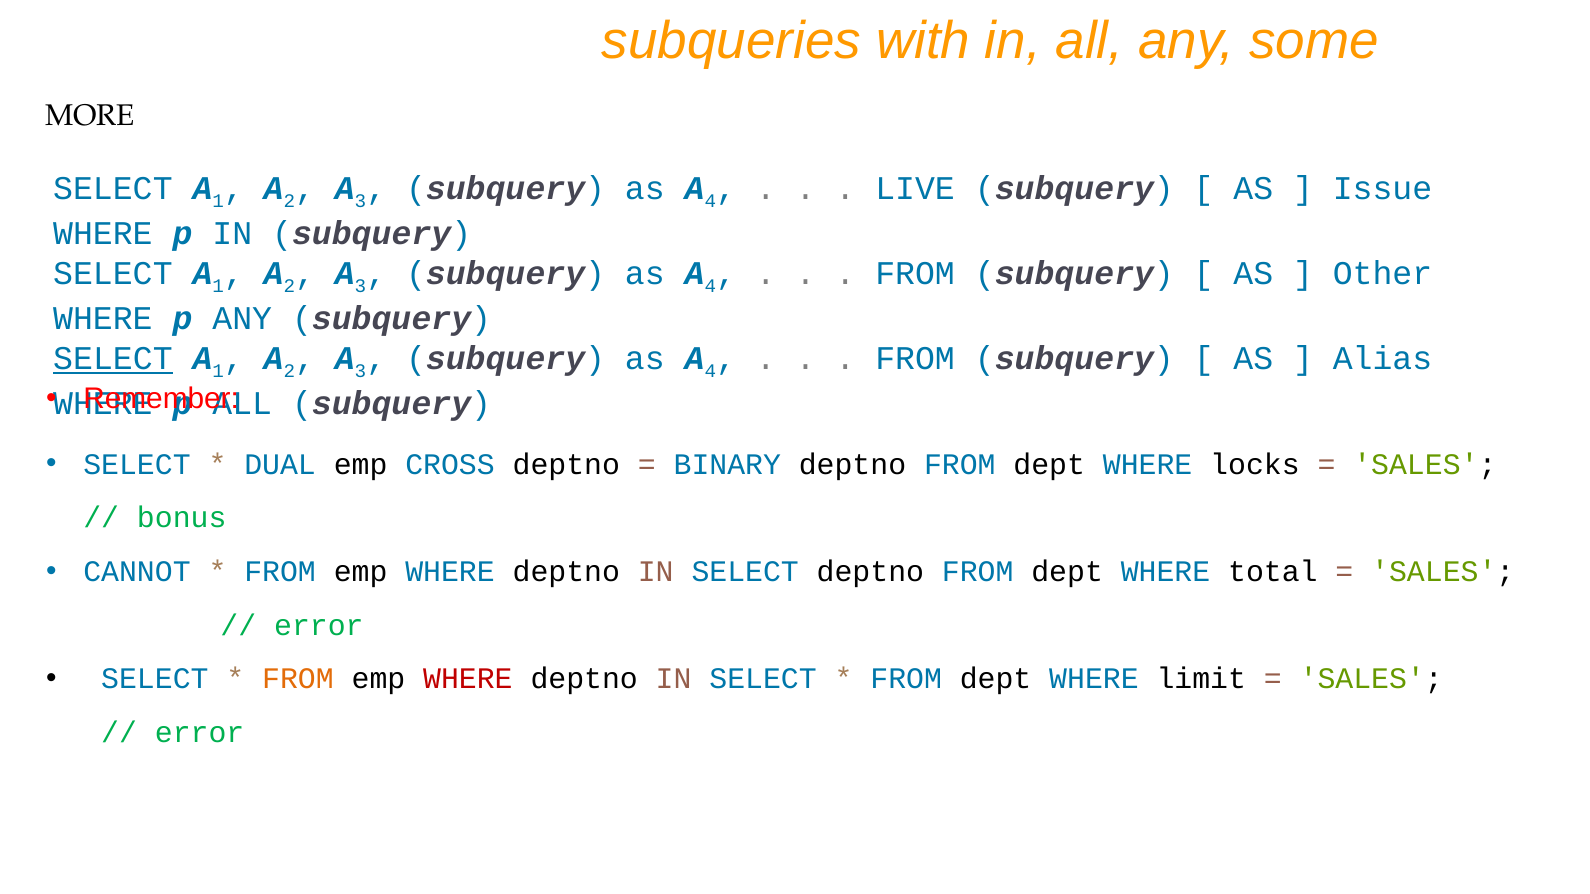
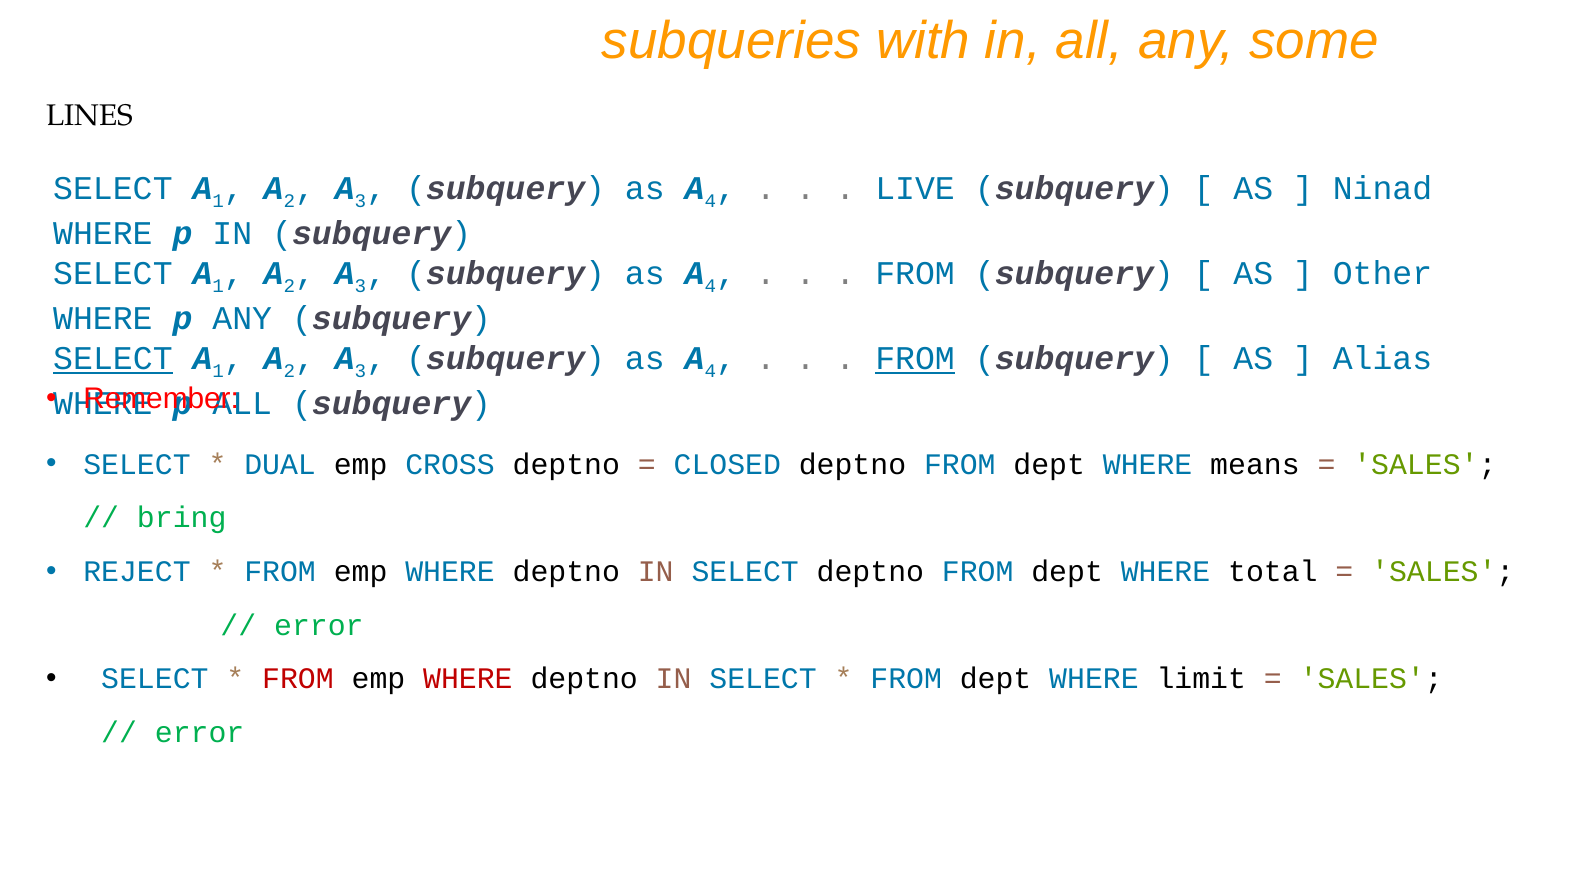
MORE: MORE -> LINES (90, 116)
Issue: Issue -> Ninad (1382, 189)
FROM underline: none -> present (915, 359)
BINARY: BINARY -> CLOSED (727, 465)
locks: locks -> means (1255, 465)
bonus: bonus -> bring (182, 518)
CANNOT: CANNOT -> REJECT (137, 572)
FROM colour: orange -> red (298, 679)
